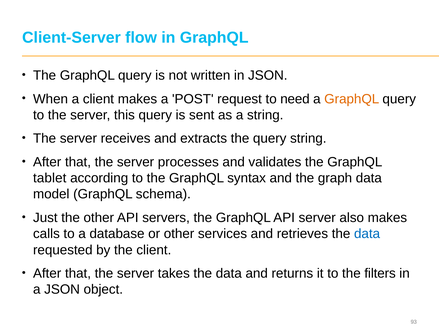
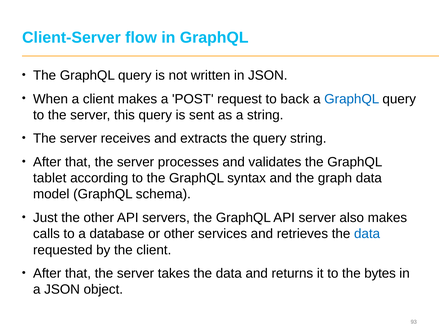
need: need -> back (295, 99)
GraphQL colour: orange -> blue (352, 99)
filters: filters -> bytes (380, 273)
